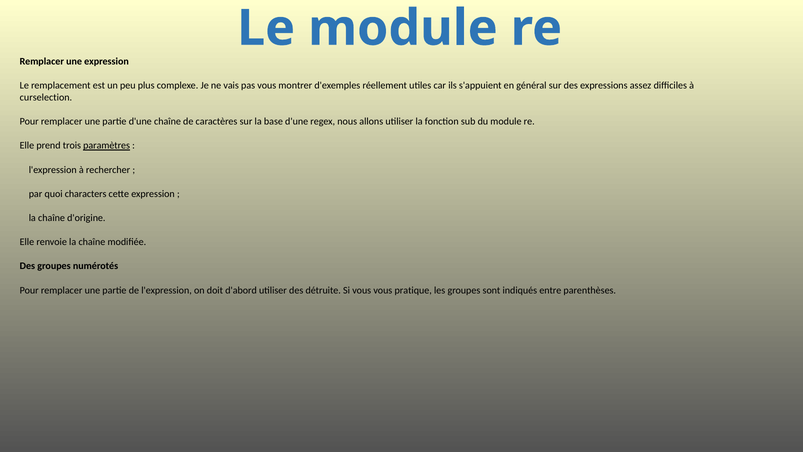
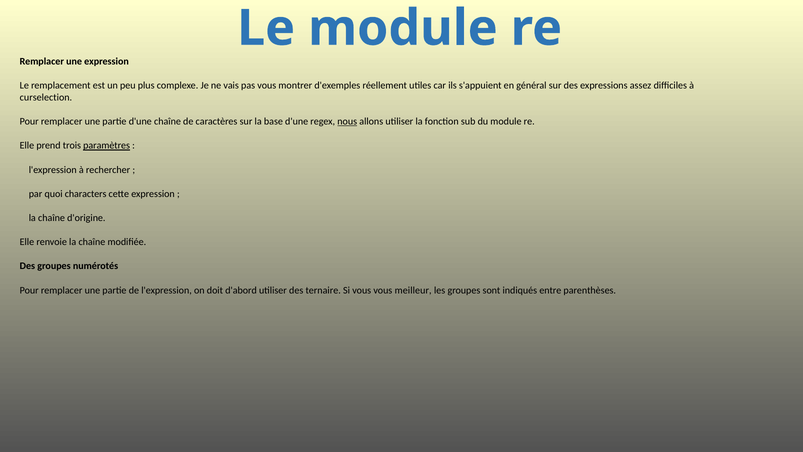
nous underline: none -> present (347, 121)
détruite: détruite -> ternaire (323, 290)
pratique: pratique -> meilleur (413, 290)
